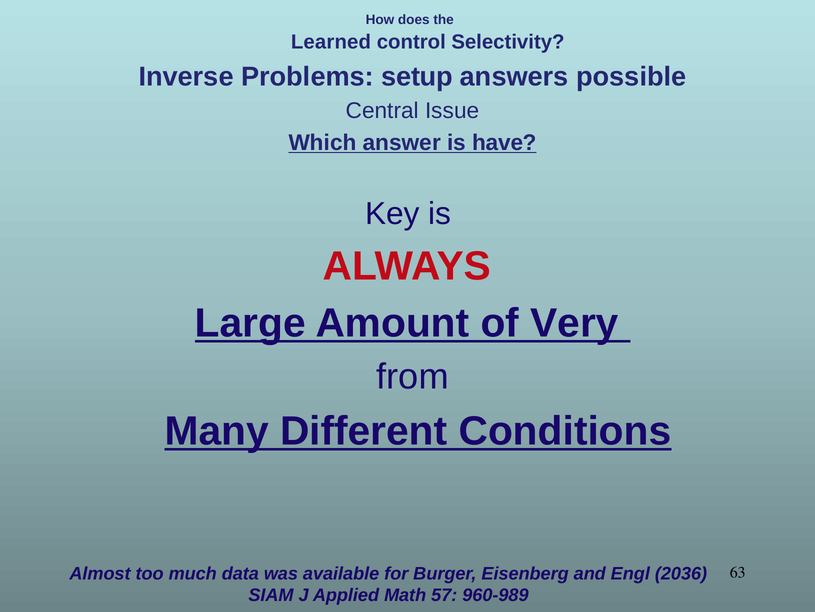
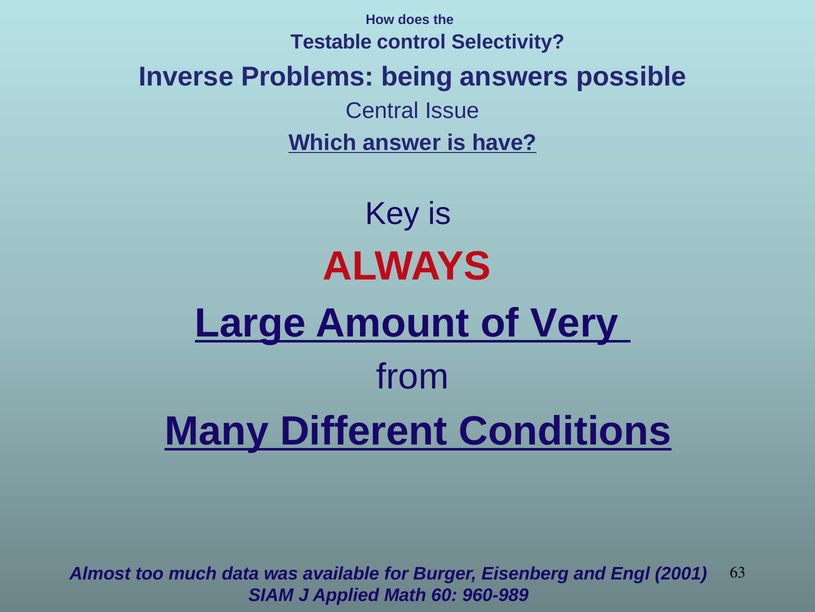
Learned: Learned -> Testable (331, 42)
setup: setup -> being (417, 77)
2036: 2036 -> 2001 (681, 573)
57: 57 -> 60 (444, 595)
